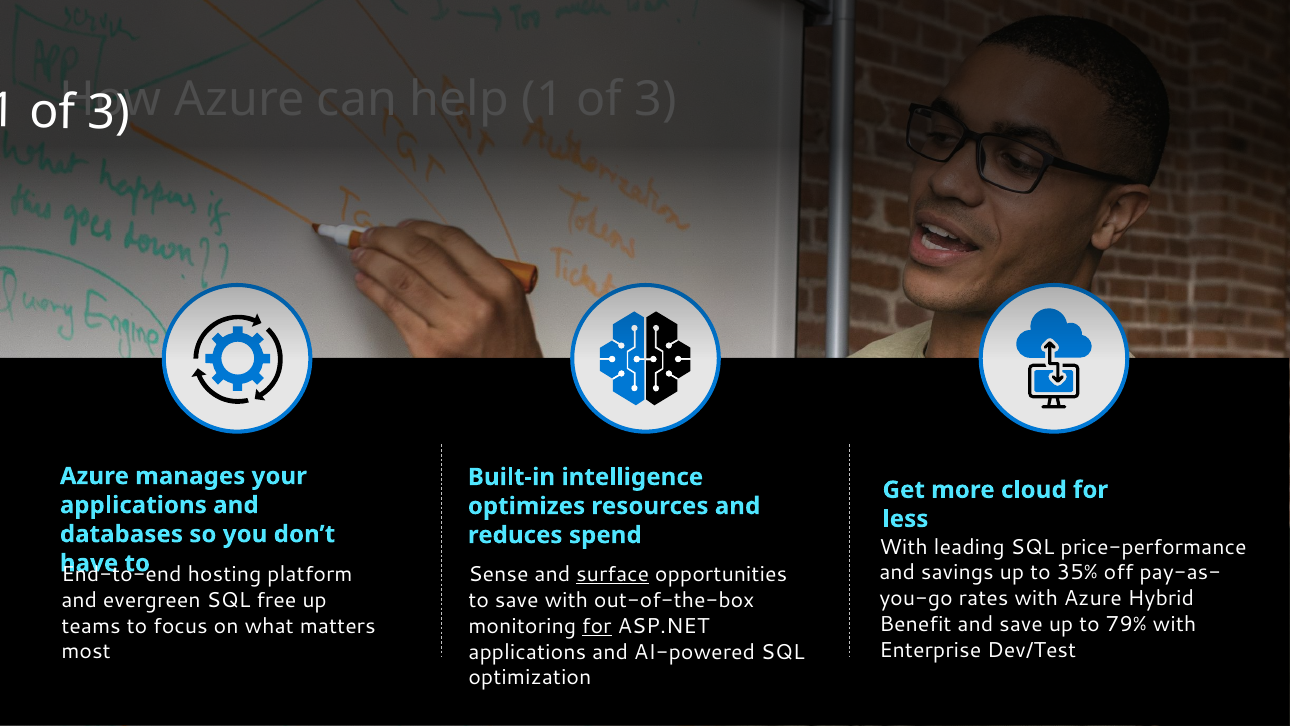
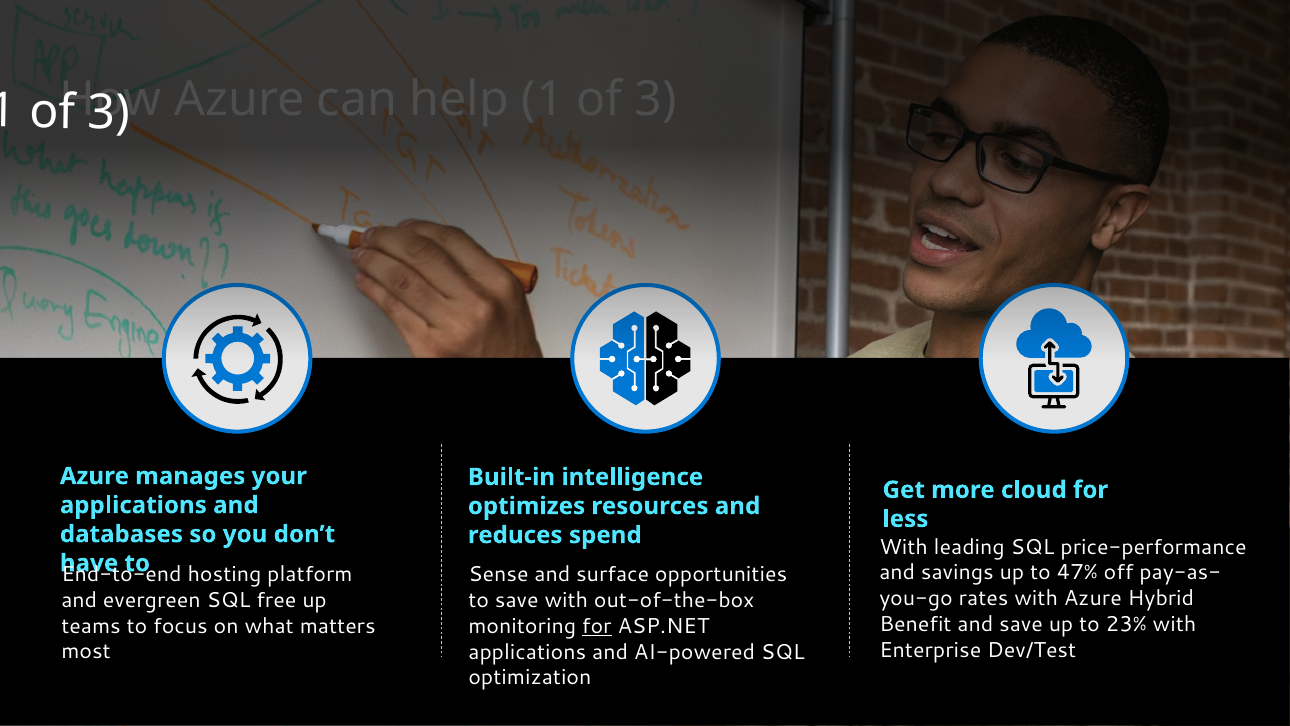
35%: 35% -> 47% (1077, 573)
surface underline: present -> none (613, 574)
79%: 79% -> 23% (1126, 624)
